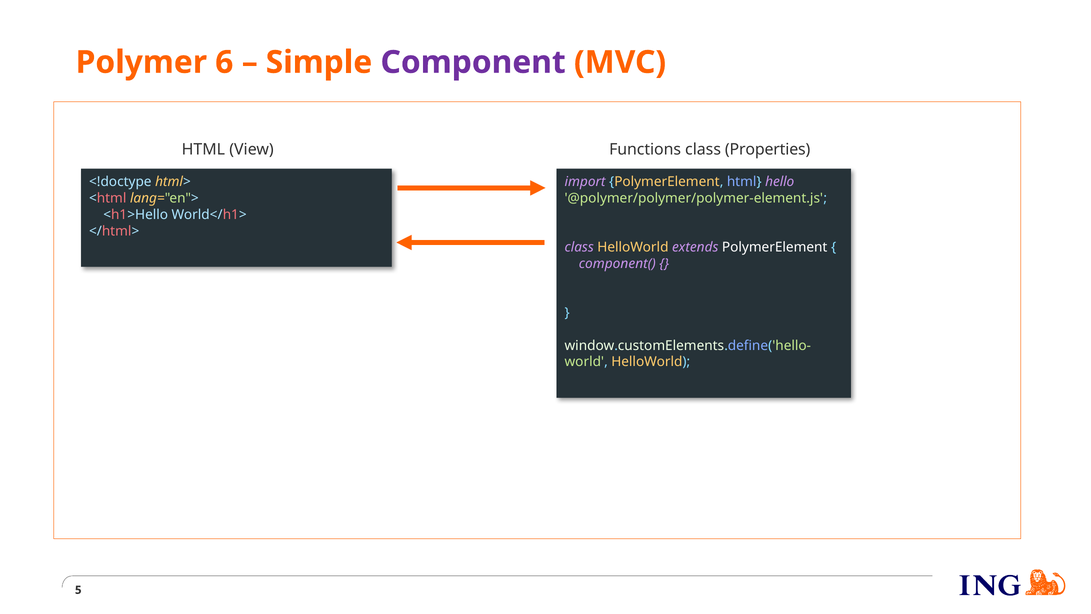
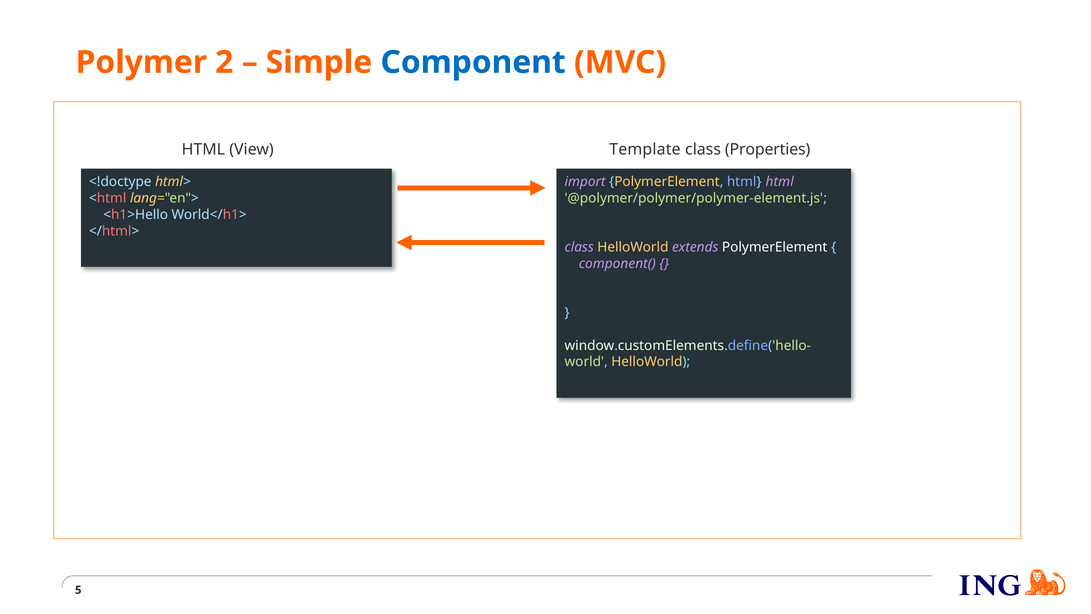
6: 6 -> 2 (224, 62)
Component colour: purple -> blue (473, 62)
Functions: Functions -> Template (645, 150)
html hello: hello -> html (780, 182)
